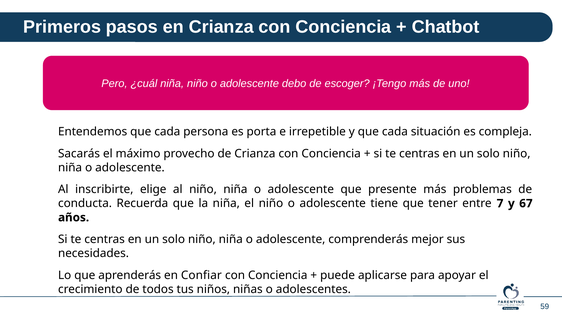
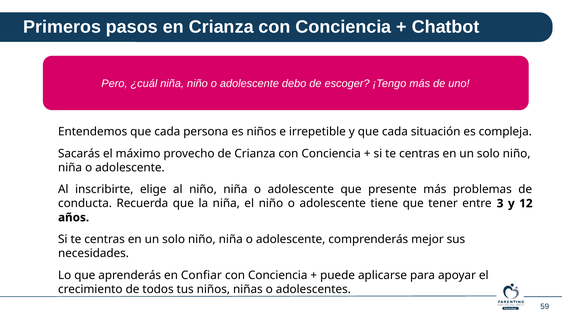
es porta: porta -> niños (261, 132)
7: 7 -> 3 (500, 204)
67: 67 -> 12 (526, 204)
